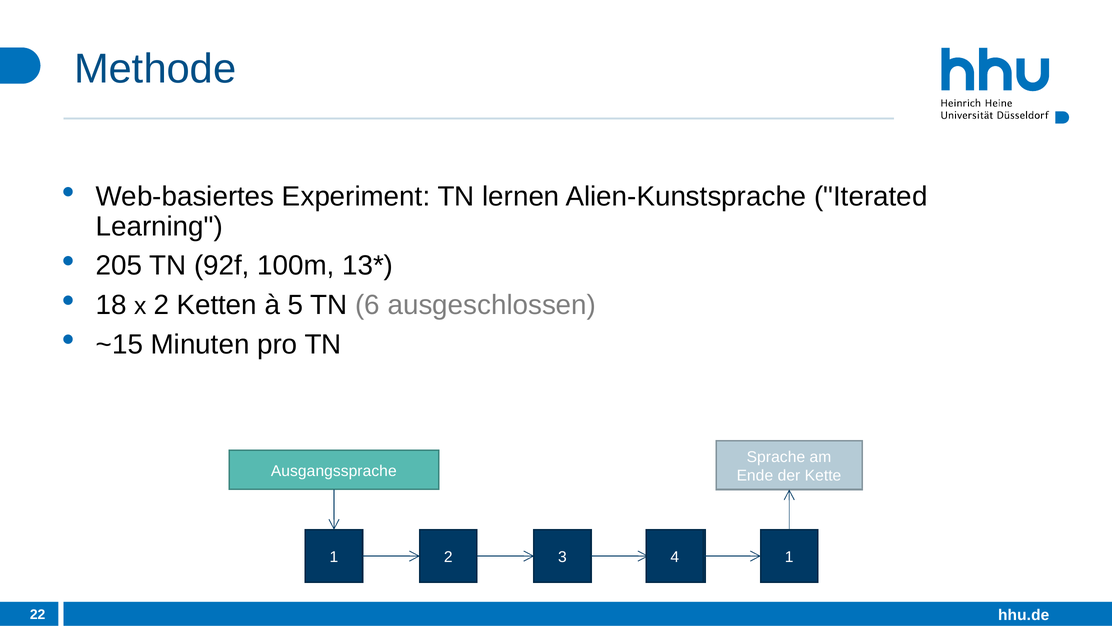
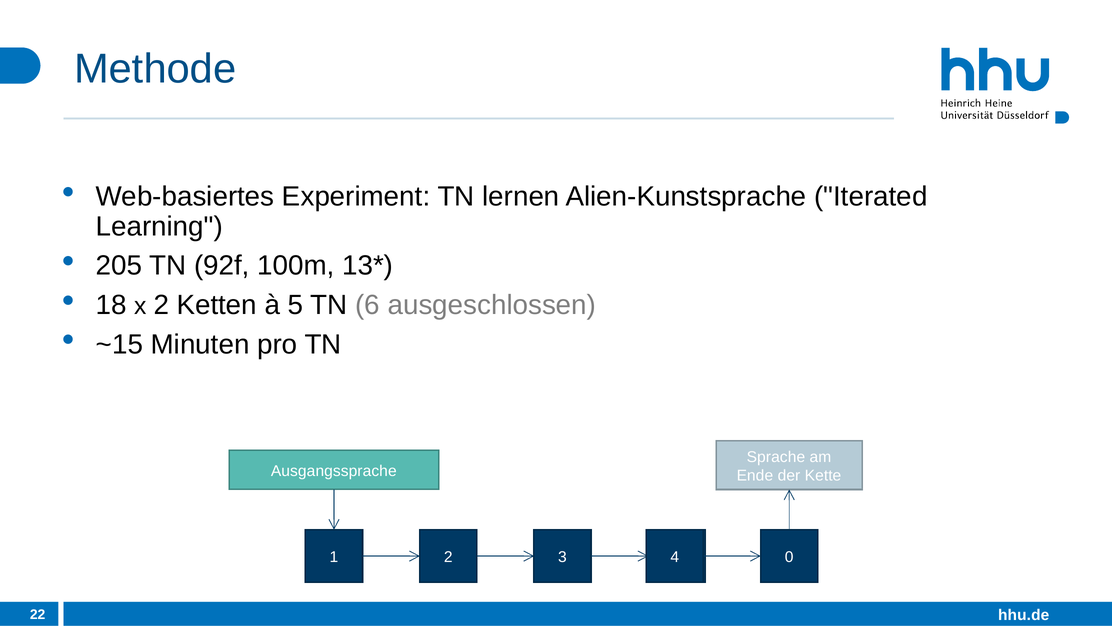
4 1: 1 -> 0 (789, 557)
